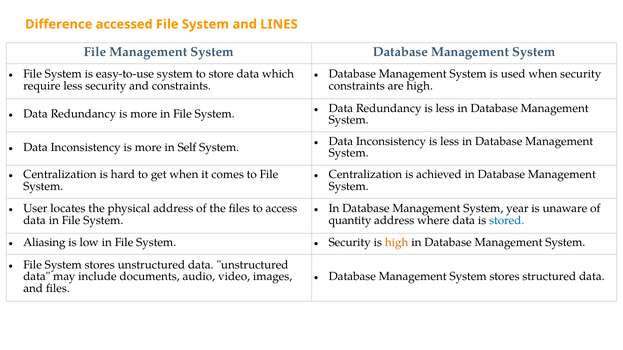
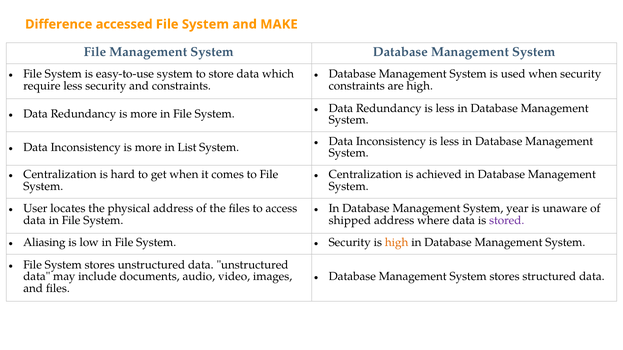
LINES: LINES -> MAKE (279, 24)
Self: Self -> List (187, 147)
quantity: quantity -> shipped (350, 221)
stored colour: blue -> purple (507, 221)
